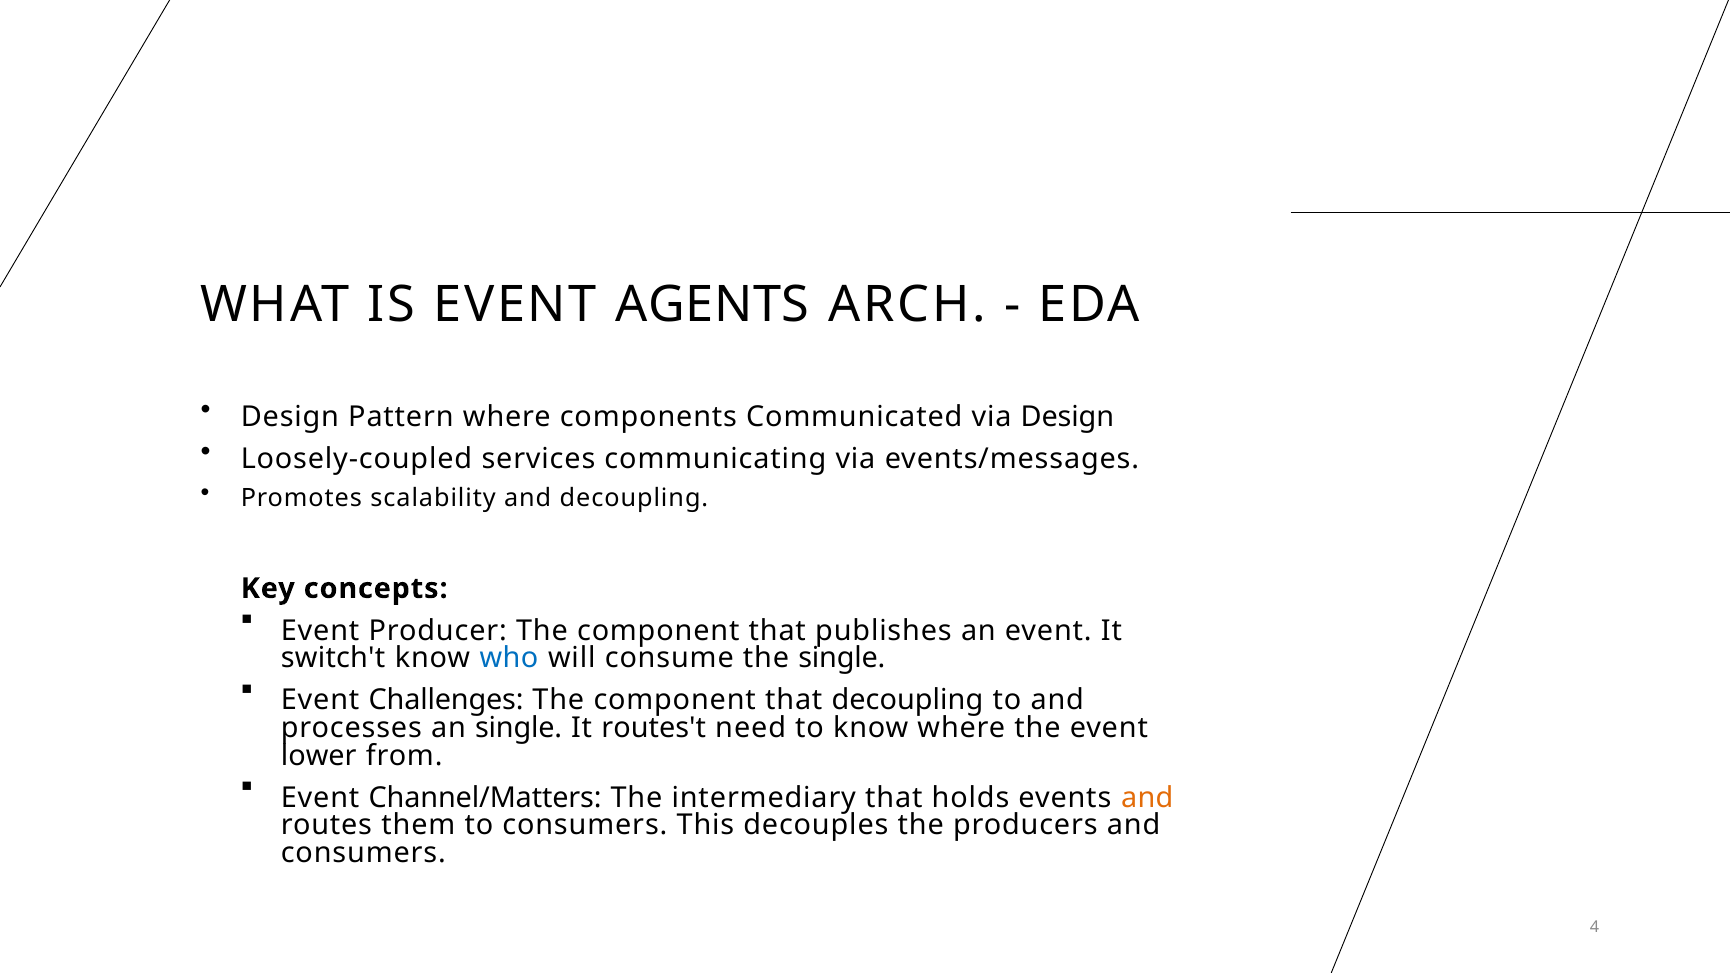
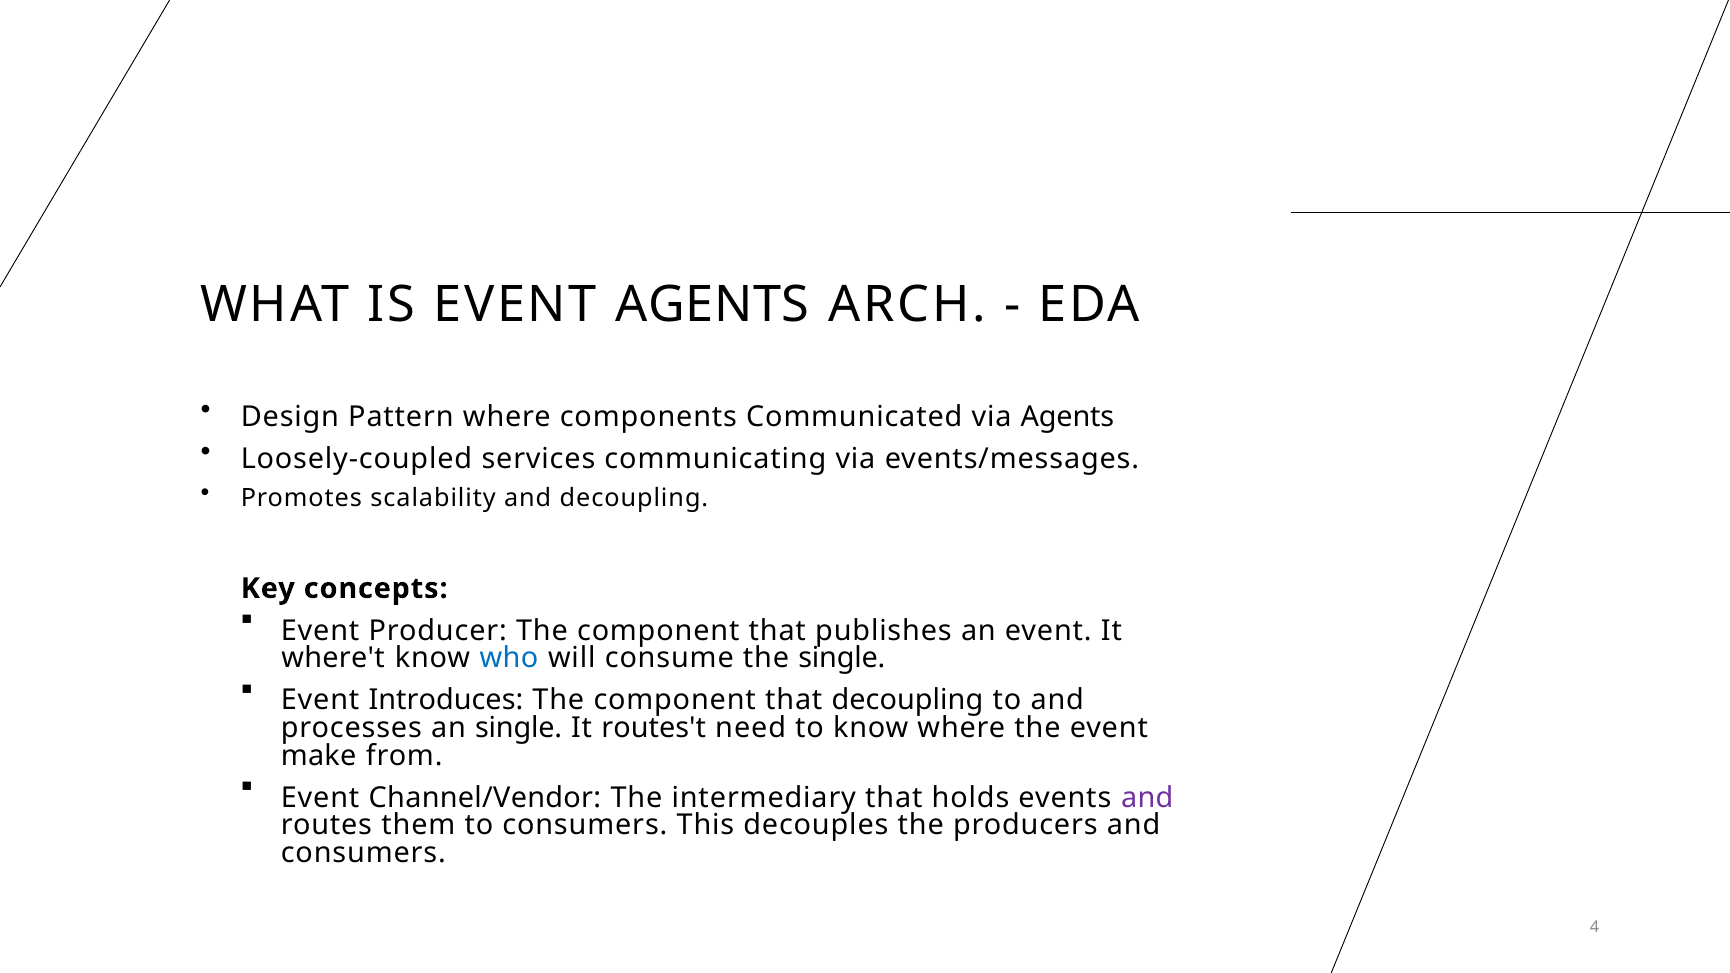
via Design: Design -> Agents (1067, 417)
switch't: switch't -> where't (333, 658)
Challenges: Challenges -> Introduces (446, 700)
lower: lower -> make (319, 756)
Channel/Matters: Channel/Matters -> Channel/Vendor (485, 798)
and colour: orange -> purple (1147, 798)
